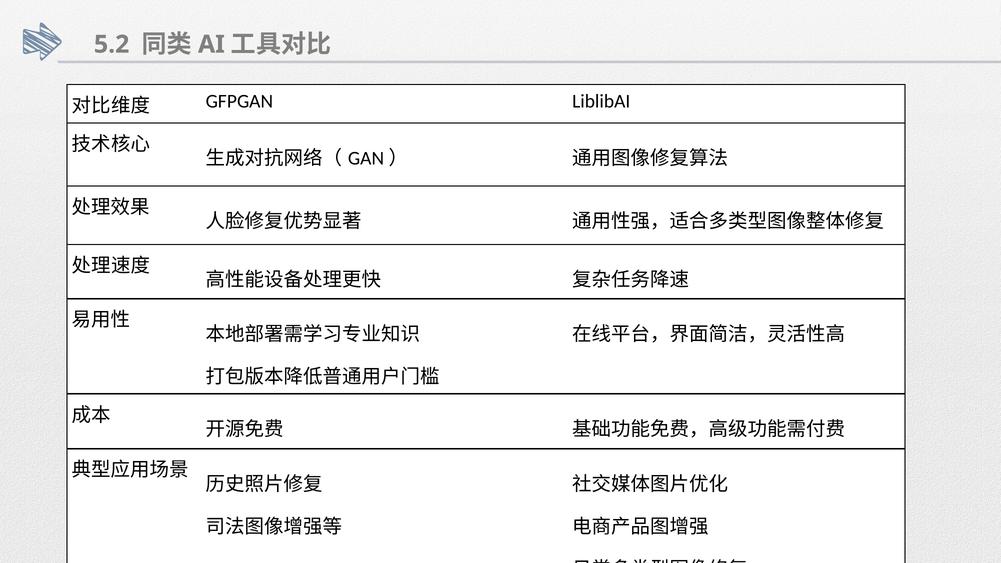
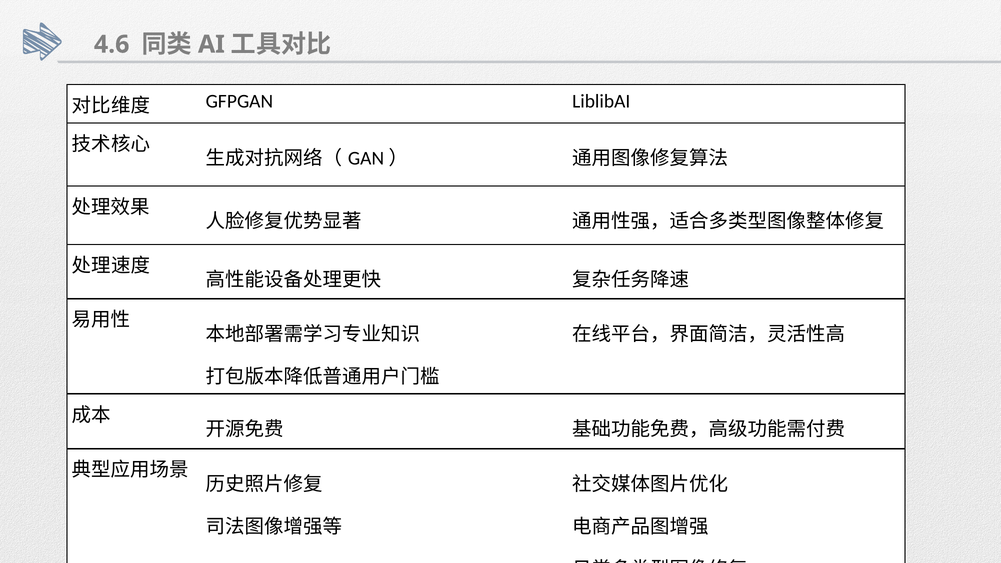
5.2: 5.2 -> 4.6 (112, 44)
